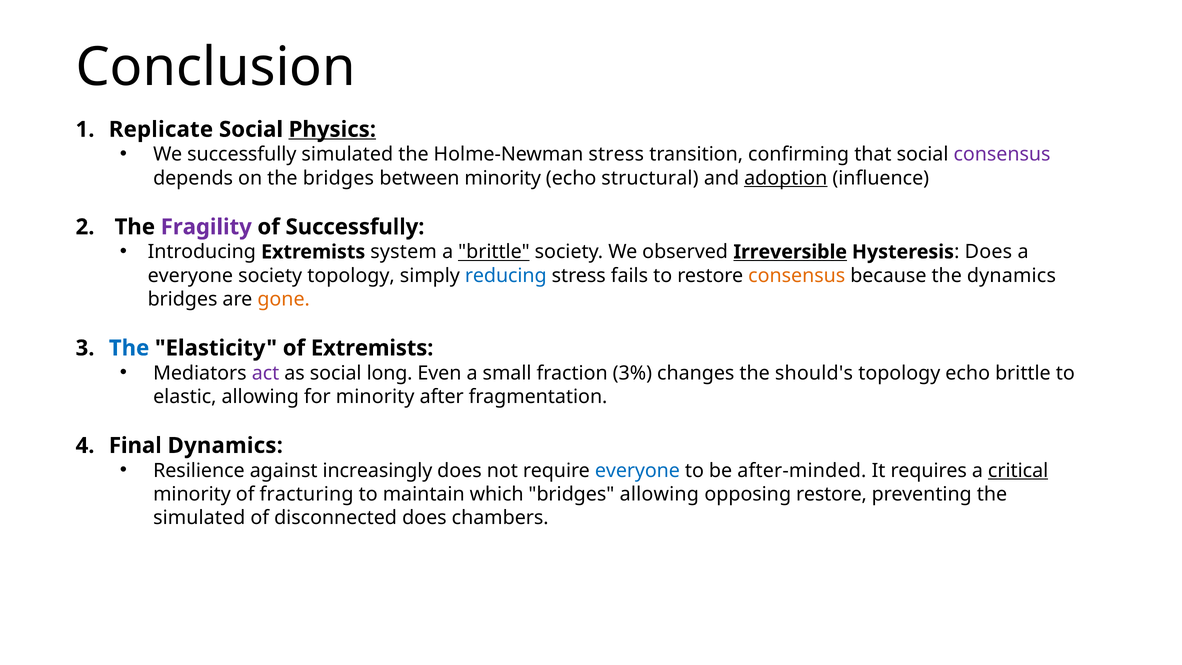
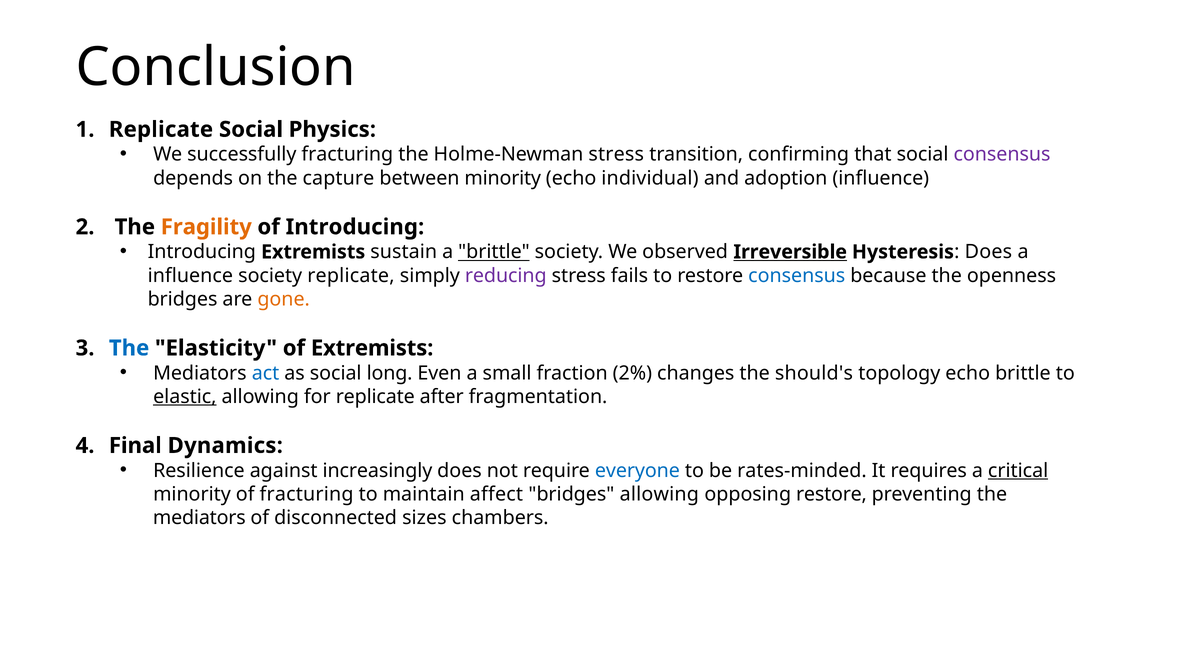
Physics underline: present -> none (332, 129)
successfully simulated: simulated -> fracturing (347, 154)
the bridges: bridges -> capture (338, 178)
structural: structural -> individual (650, 178)
adoption underline: present -> none (786, 178)
Fragility colour: purple -> orange (206, 227)
of Successfully: Successfully -> Introducing (355, 227)
system: system -> sustain (404, 252)
everyone: everyone -> influence (190, 275)
society topology: topology -> replicate (351, 275)
reducing colour: blue -> purple (506, 275)
consensus colour: orange -> blue (797, 275)
the dynamics: dynamics -> openness (1012, 275)
act colour: purple -> blue (266, 373)
3%: 3% -> 2% (632, 373)
elastic underline: none -> present (185, 397)
for minority: minority -> replicate (375, 397)
after-minded: after-minded -> rates-minded (802, 470)
which: which -> affect (496, 494)
simulated: simulated -> mediators (199, 518)
disconnected does: does -> sizes (424, 518)
